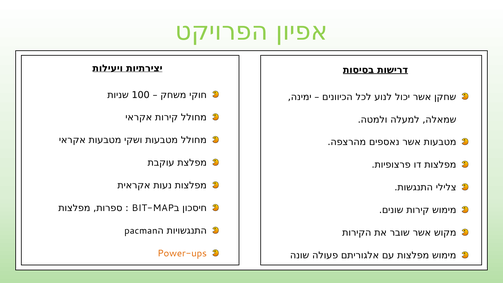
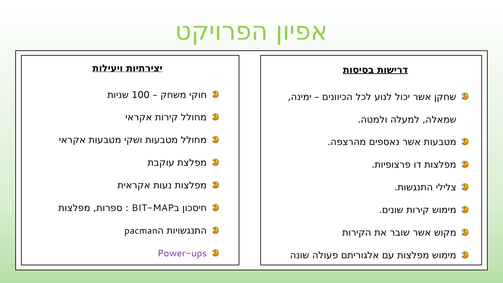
Power-ups colour: orange -> purple (182, 253)
